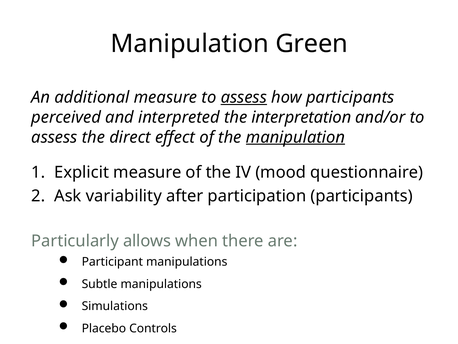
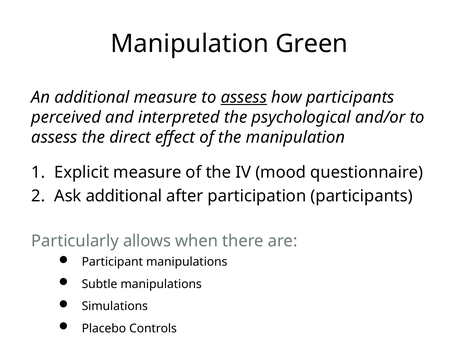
interpretation: interpretation -> psychological (301, 117)
manipulation underline: present -> none (295, 137)
Ask variability: variability -> additional (124, 196)
